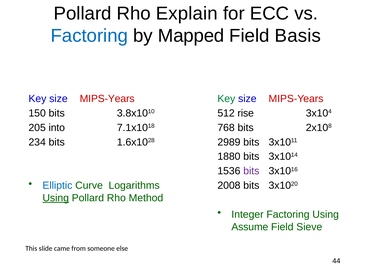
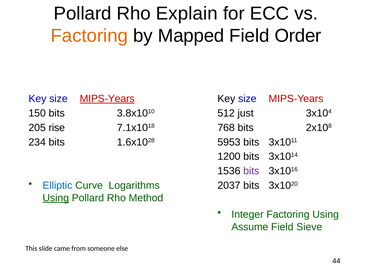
Factoring colour: blue -> orange (89, 36)
Basis: Basis -> Order (298, 36)
MIPS-Years underline: none -> present (107, 99)
Key colour: green -> black (226, 99)
rise: rise -> just (246, 113)
into: into -> rise (57, 128)
2989: 2989 -> 5953 (229, 142)
1880: 1880 -> 1200 (229, 157)
2008: 2008 -> 2037 (229, 186)
